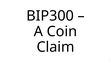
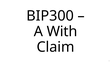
Coin: Coin -> With (62, 31)
